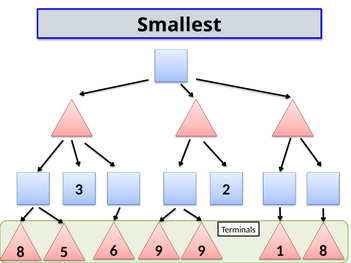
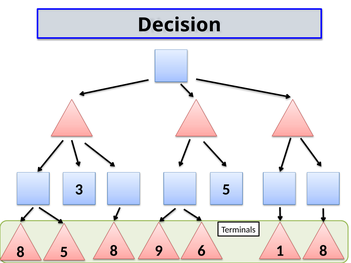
Smallest: Smallest -> Decision (179, 25)
3 2: 2 -> 5 (226, 190)
8 5 6: 6 -> 8 (114, 251)
9 9: 9 -> 6 (202, 251)
